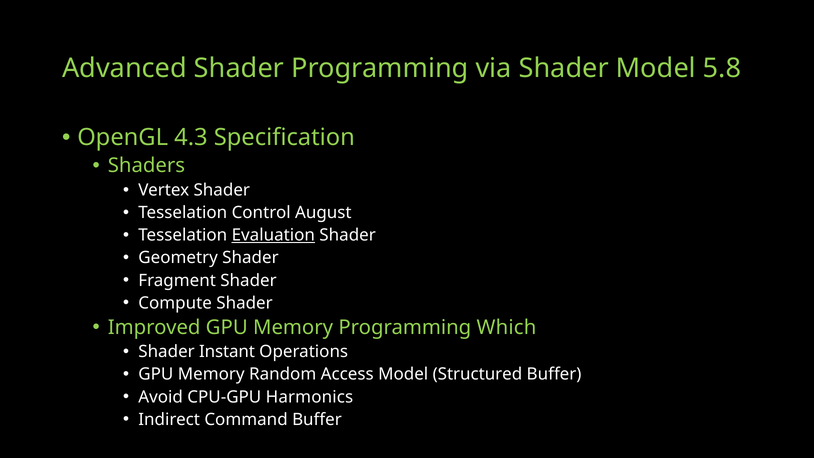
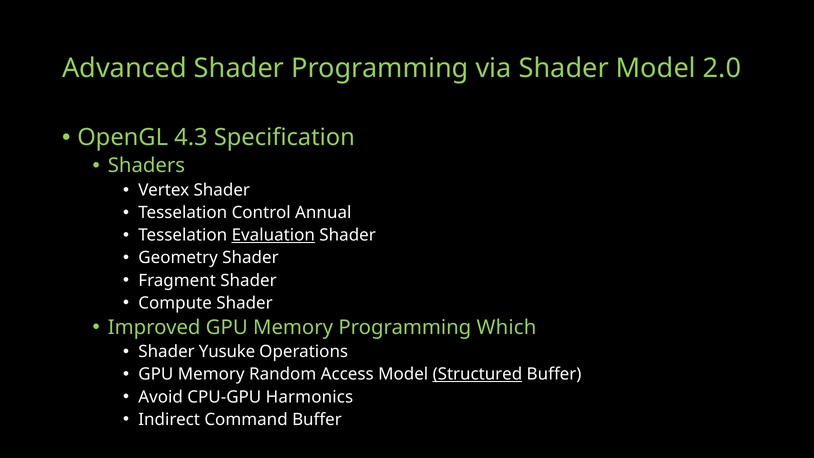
5.8: 5.8 -> 2.0 (722, 68)
August: August -> Annual (323, 213)
Instant: Instant -> Yusuke (227, 352)
Structured underline: none -> present (477, 374)
